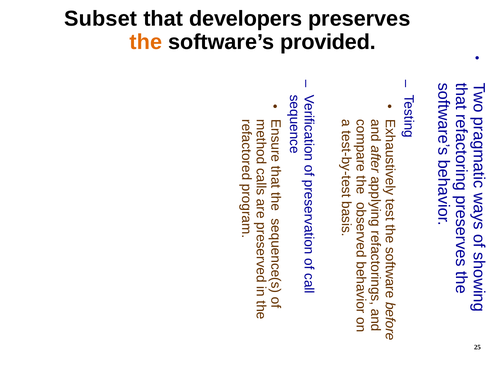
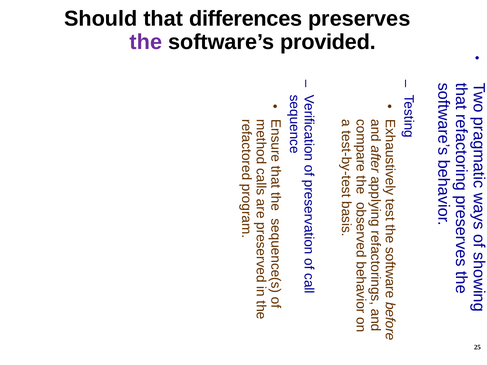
Subset: Subset -> Should (101, 19)
developers: developers -> differences (246, 19)
the colour: orange -> purple (146, 42)
